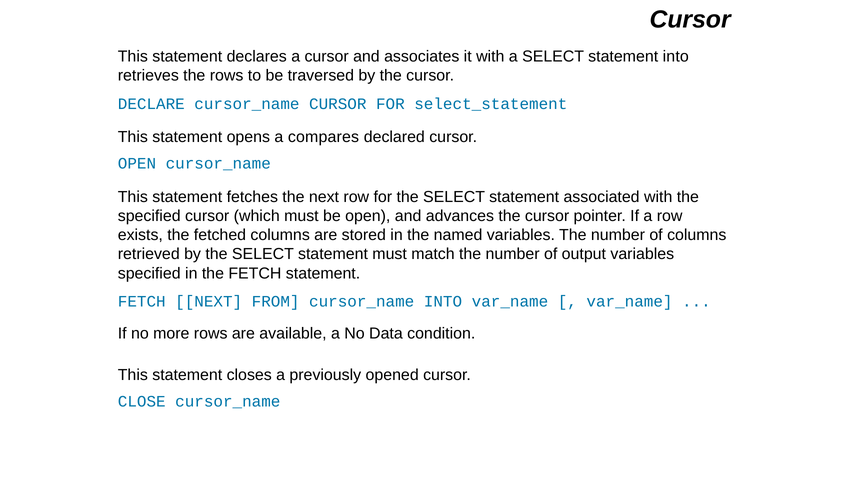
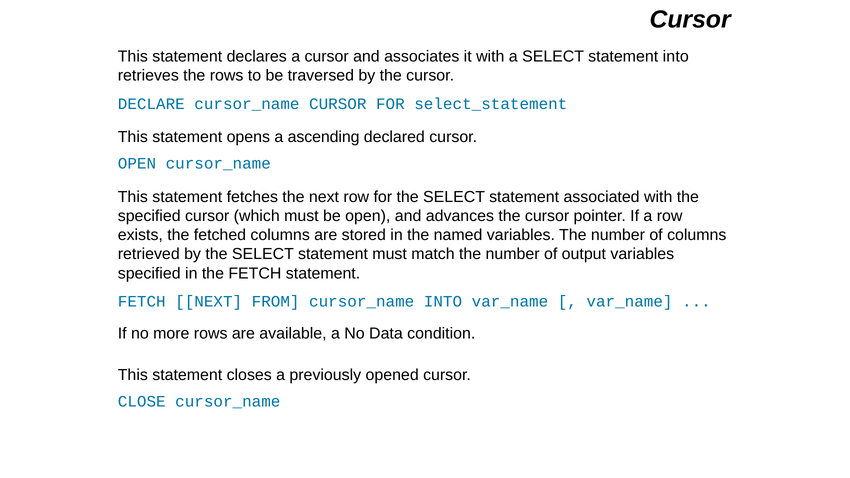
compares: compares -> ascending (324, 137)
